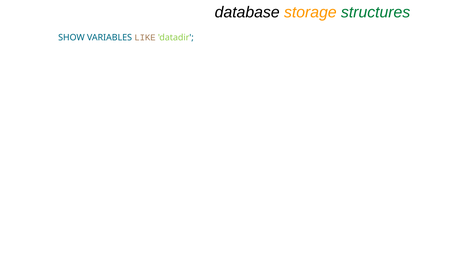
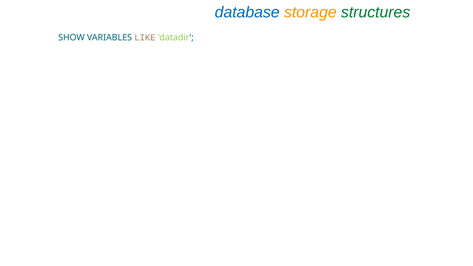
database colour: black -> blue (247, 12)
